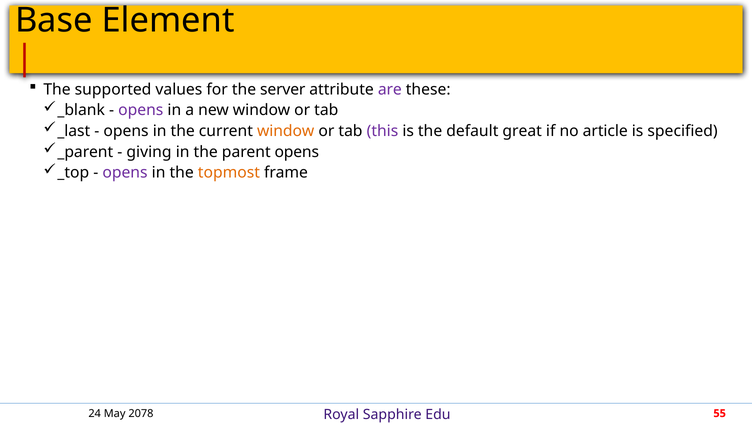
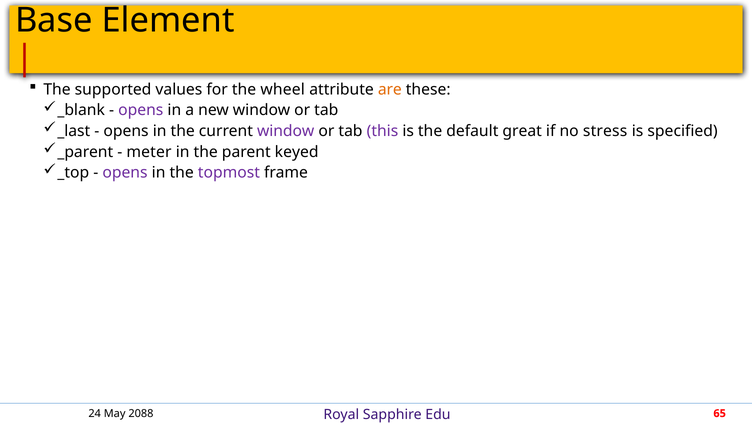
server: server -> wheel (283, 89)
are colour: purple -> orange (390, 89)
window colour: orange -> purple (286, 131)
article: article -> stress (605, 131)
giving: giving -> meter (149, 152)
parent opens: opens -> keyed (297, 152)
topmost colour: orange -> purple (229, 173)
2078: 2078 -> 2088 (141, 413)
55: 55 -> 65 (720, 413)
